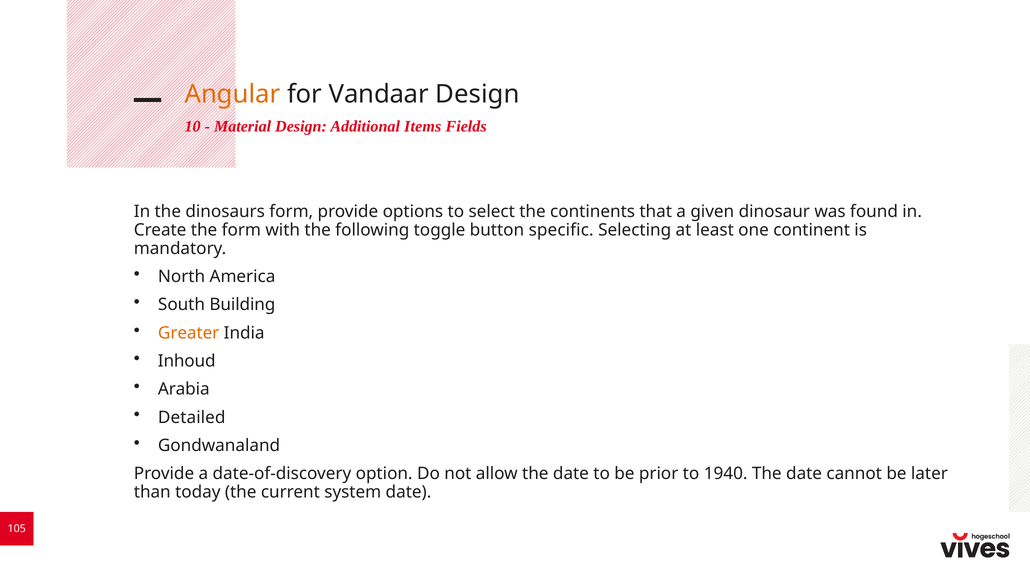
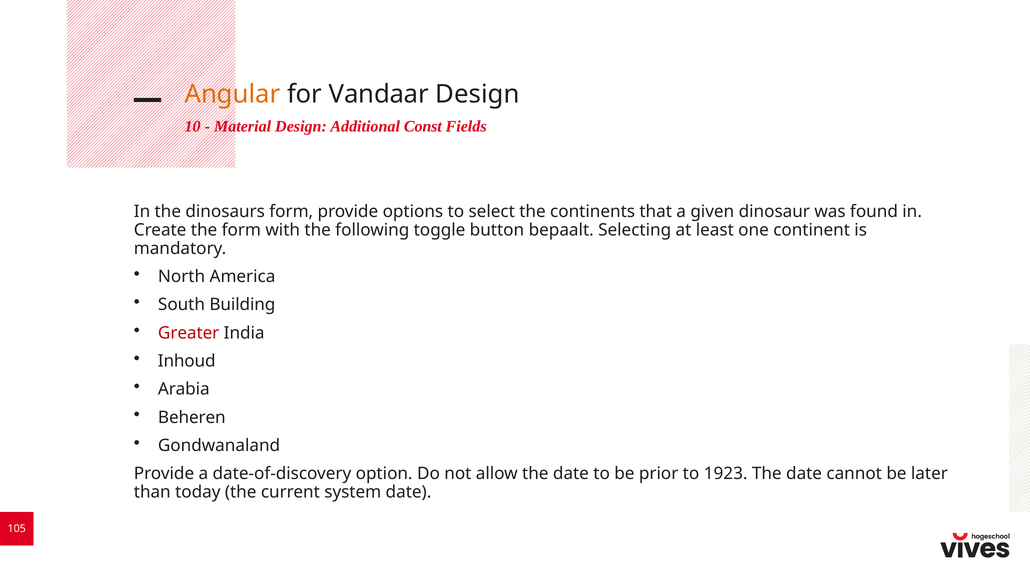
Items: Items -> Const (423, 127)
specific: specific -> bepaalt (561, 230)
Greater colour: orange -> red (189, 333)
Detailed: Detailed -> Beheren (192, 418)
1940: 1940 -> 1923 (726, 474)
